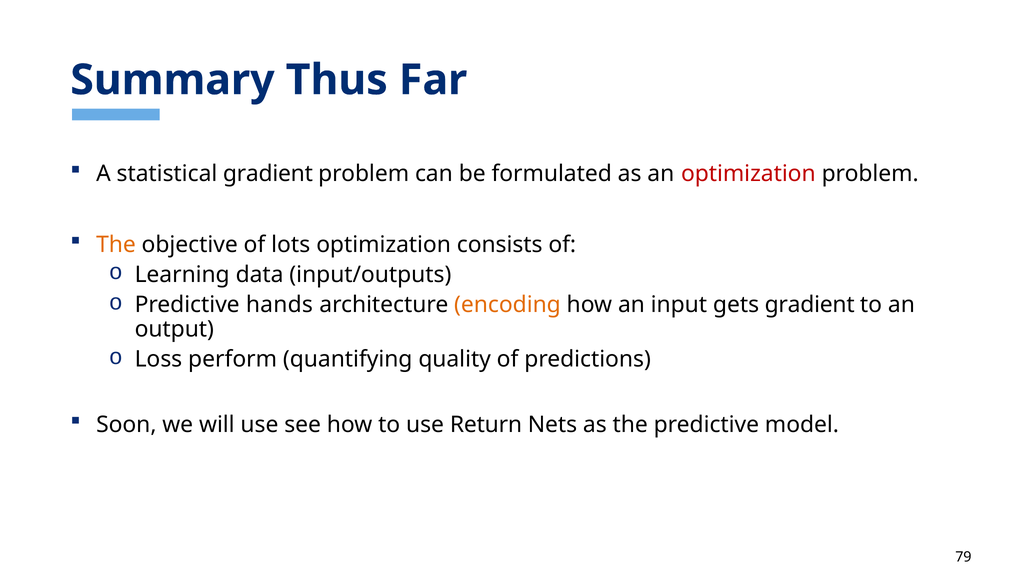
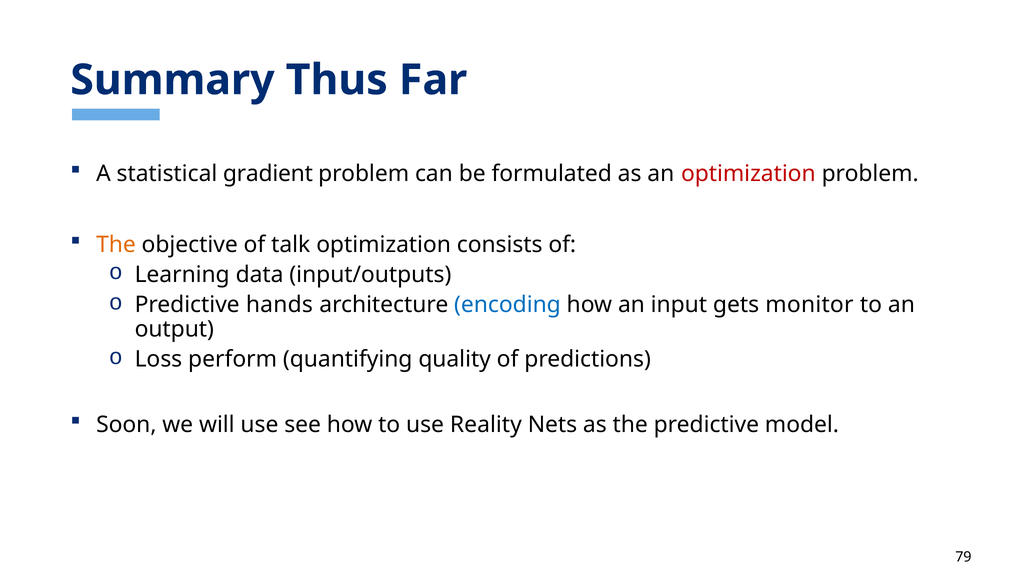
lots: lots -> talk (291, 245)
encoding colour: orange -> blue (507, 305)
gets gradient: gradient -> monitor (809, 305)
Return: Return -> Reality (486, 425)
